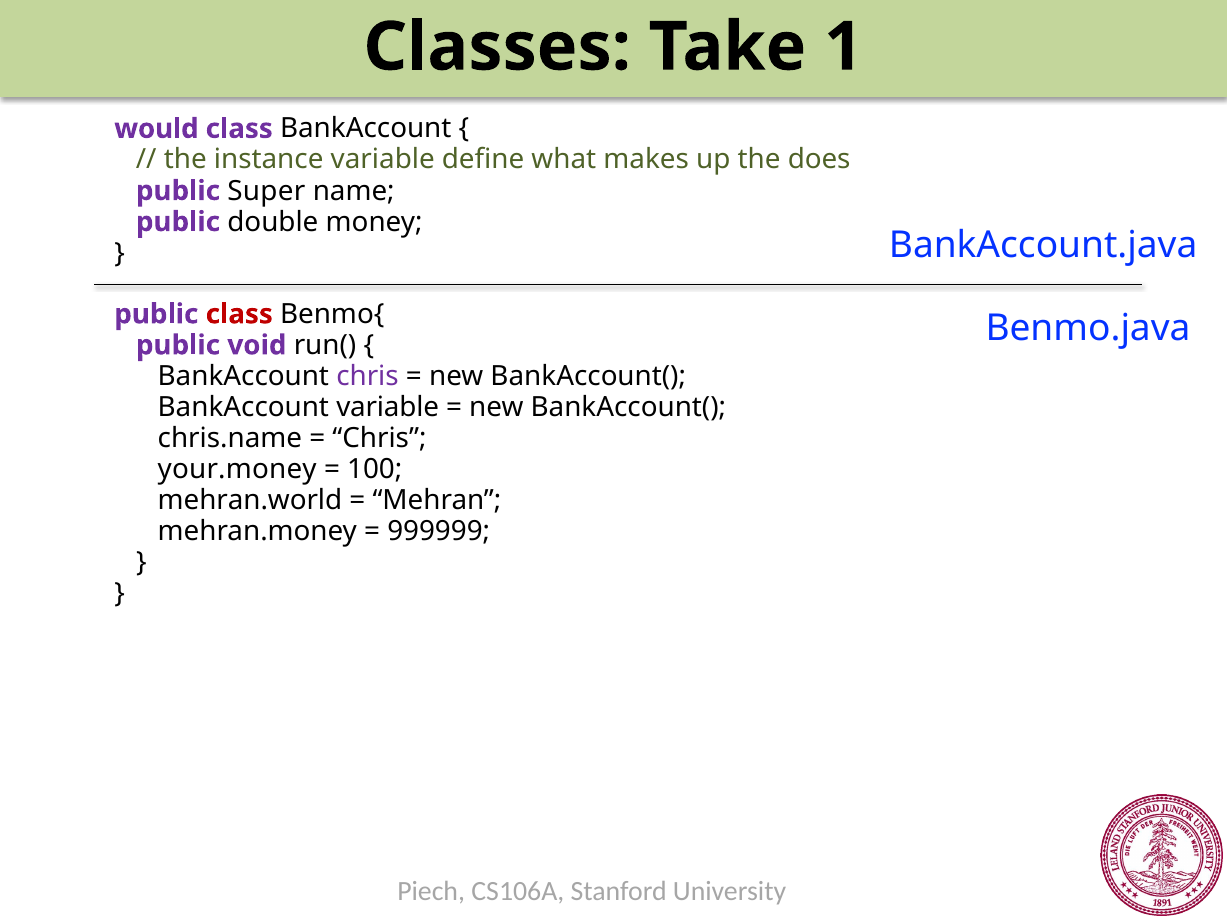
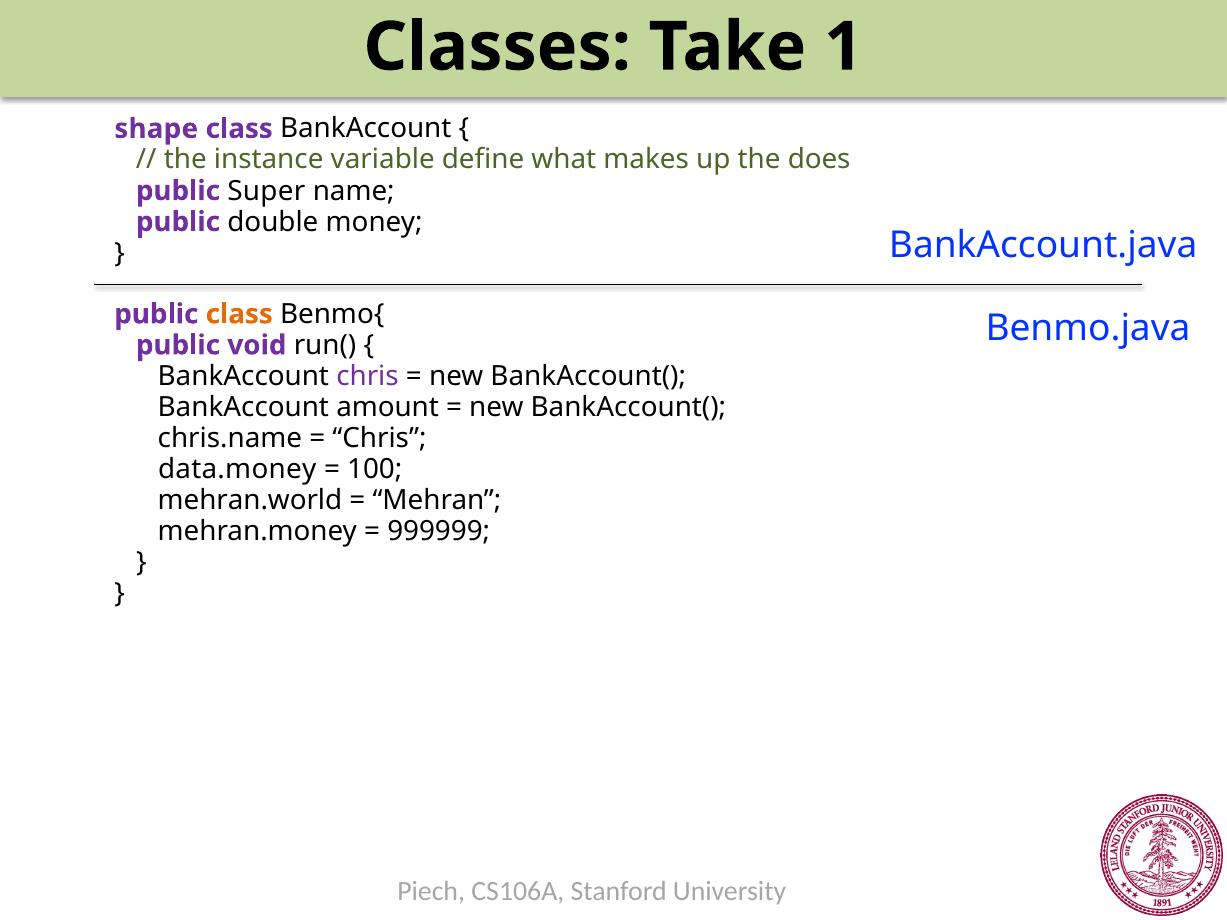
would: would -> shape (156, 129)
class colour: red -> orange (239, 314)
BankAccount variable: variable -> amount (388, 407)
your.money: your.money -> data.money (237, 470)
